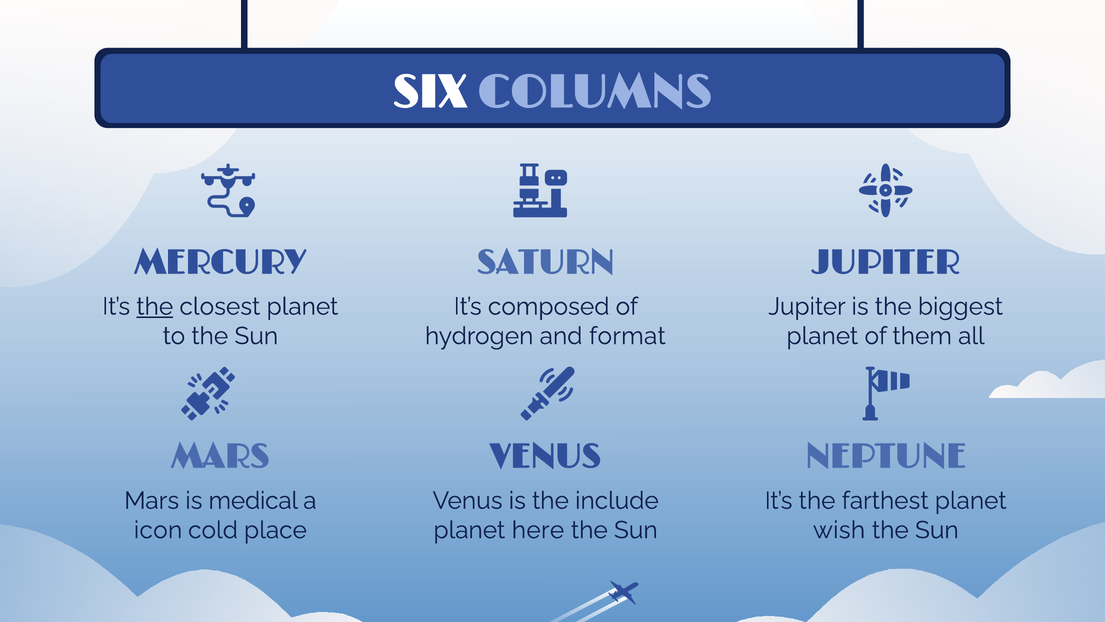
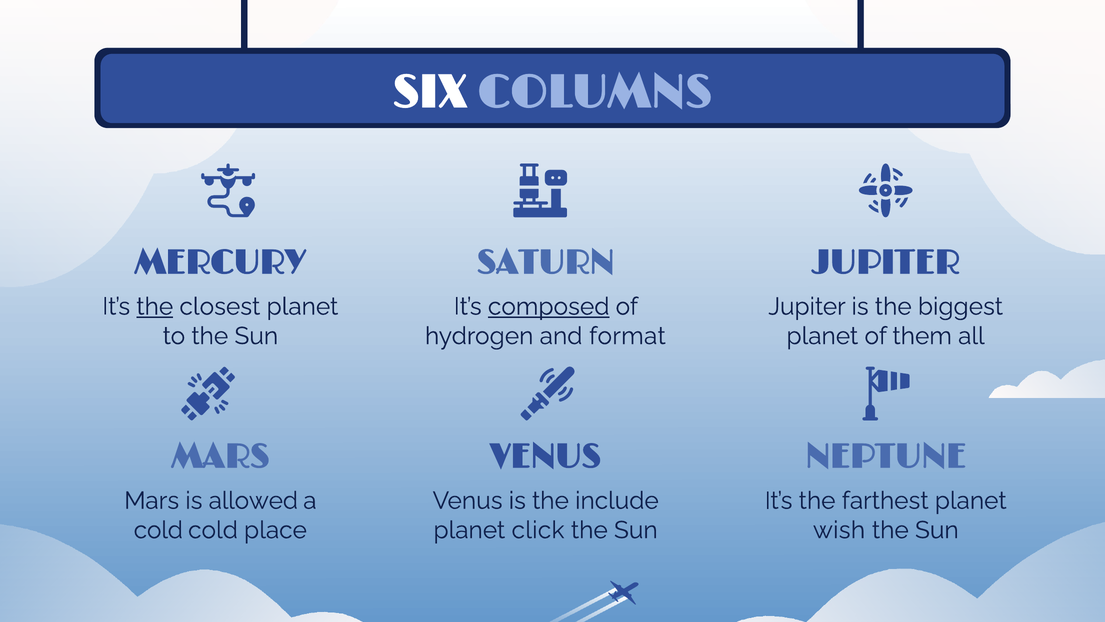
composed underline: none -> present (549, 306)
medical: medical -> allowed (253, 500)
icon: icon -> cold (158, 530)
here: here -> click (538, 530)
